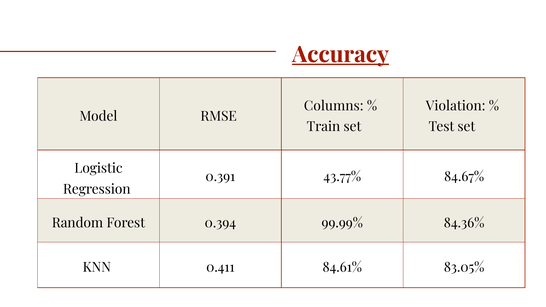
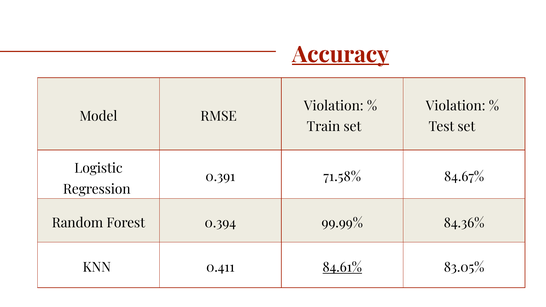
Columns: Columns -> Violation (334, 106)
43.77%: 43.77% -> 71.58% (342, 177)
84.61% underline: none -> present (342, 268)
